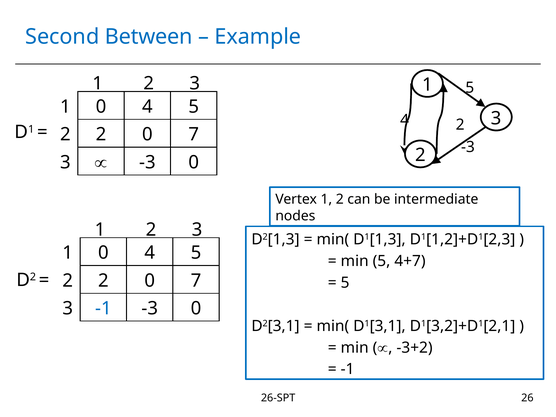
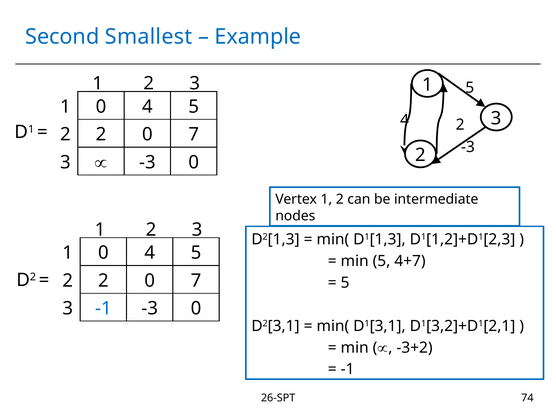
Between: Between -> Smallest (149, 37)
26: 26 -> 74 (527, 398)
